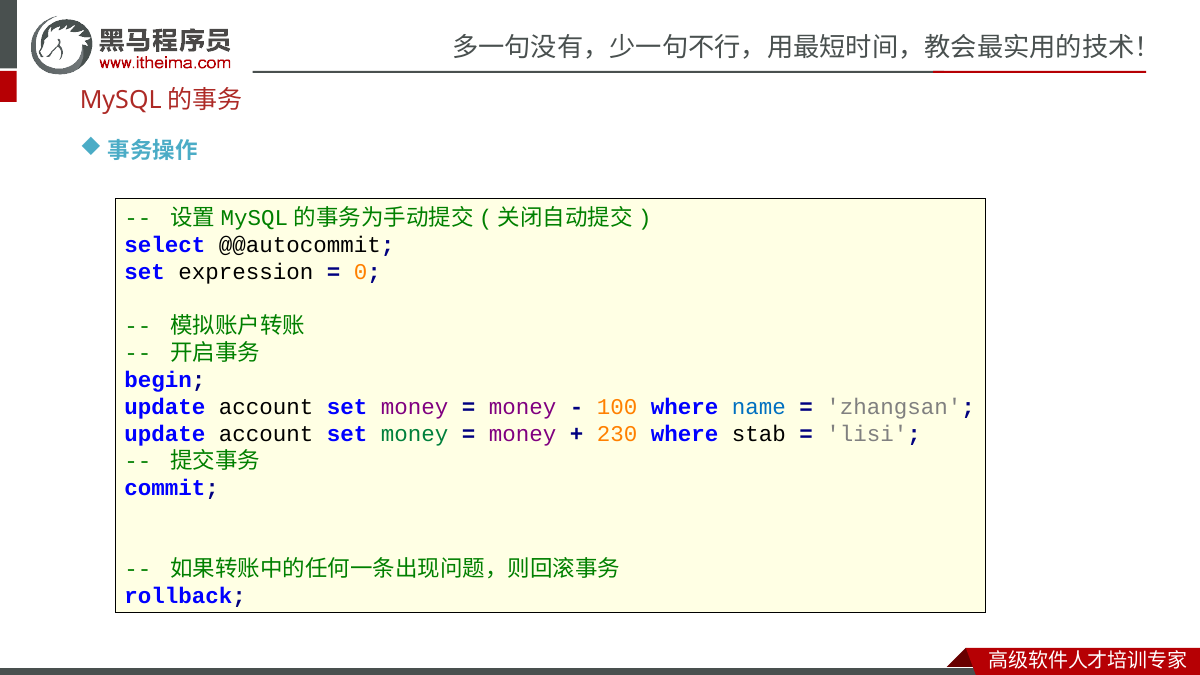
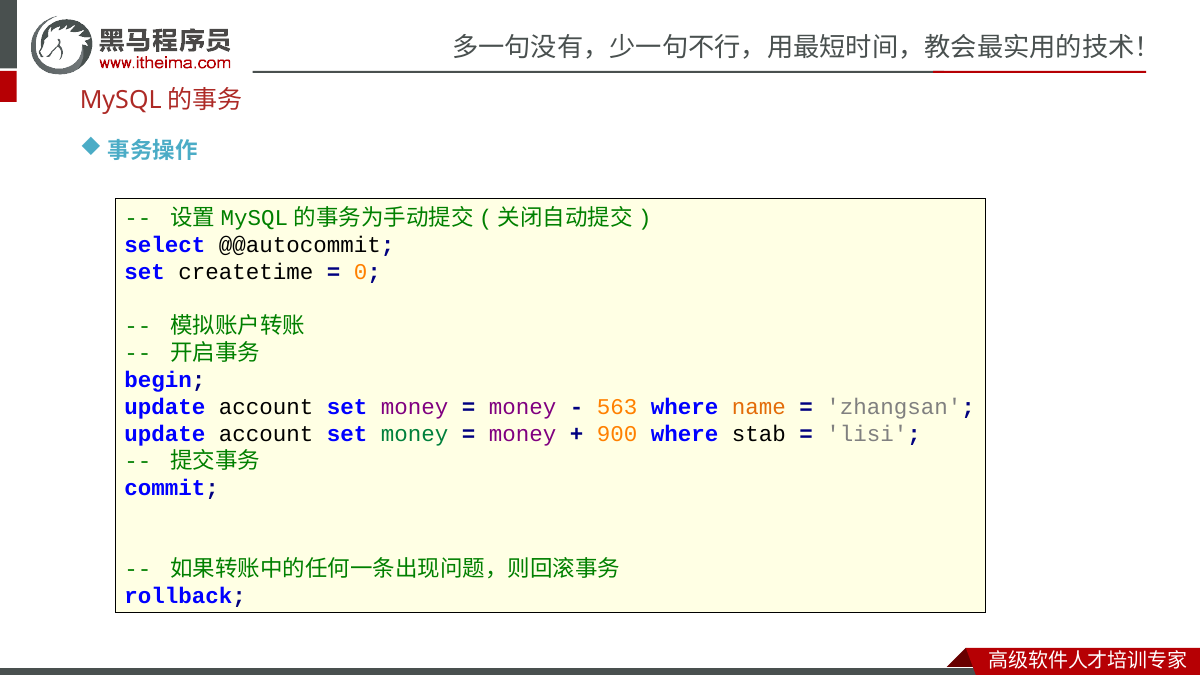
expression: expression -> createtime (246, 272)
100: 100 -> 563 (617, 407)
name colour: blue -> orange (759, 407)
230: 230 -> 900 (617, 434)
